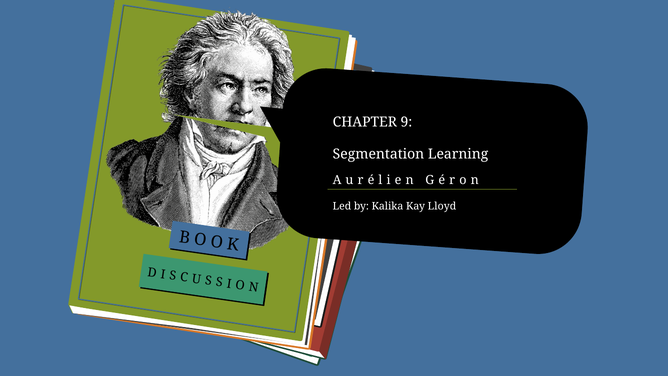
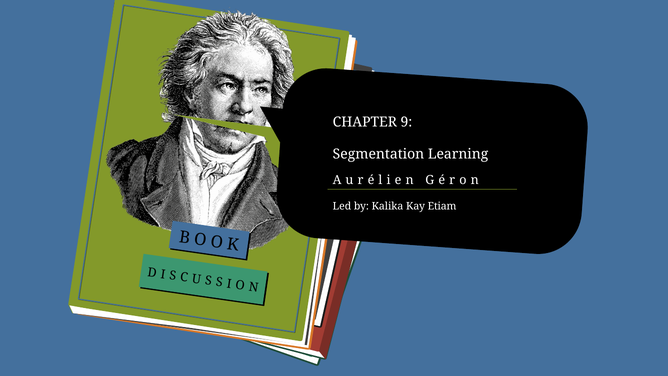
Lloyd: Lloyd -> Etiam (442, 206)
